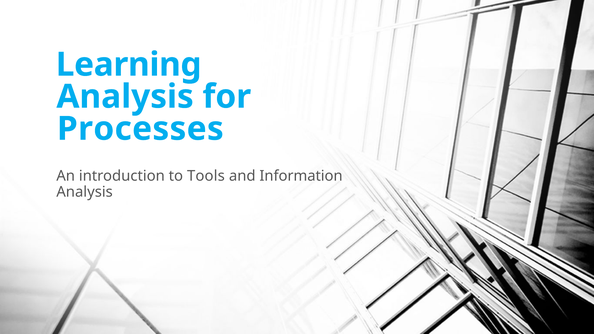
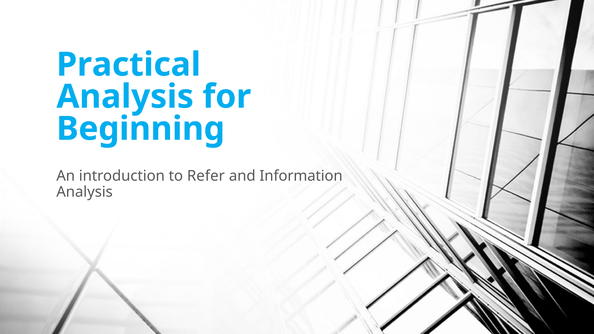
Learning: Learning -> Practical (129, 65)
Processes: Processes -> Beginning (141, 129)
Tools: Tools -> Refer (206, 176)
